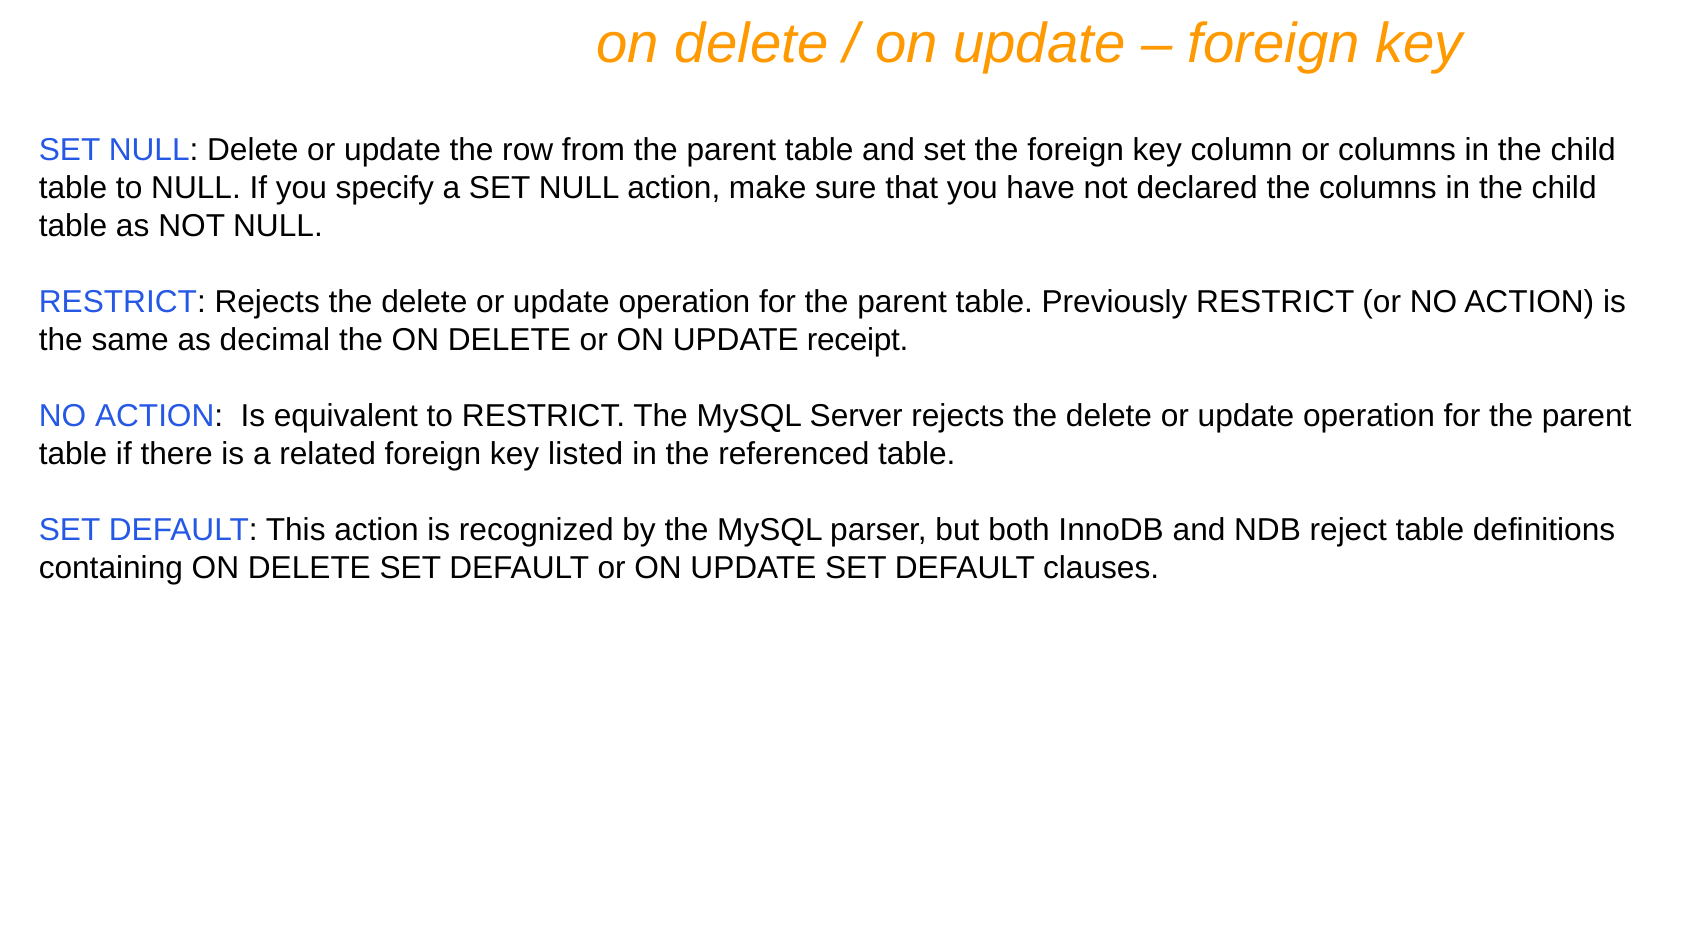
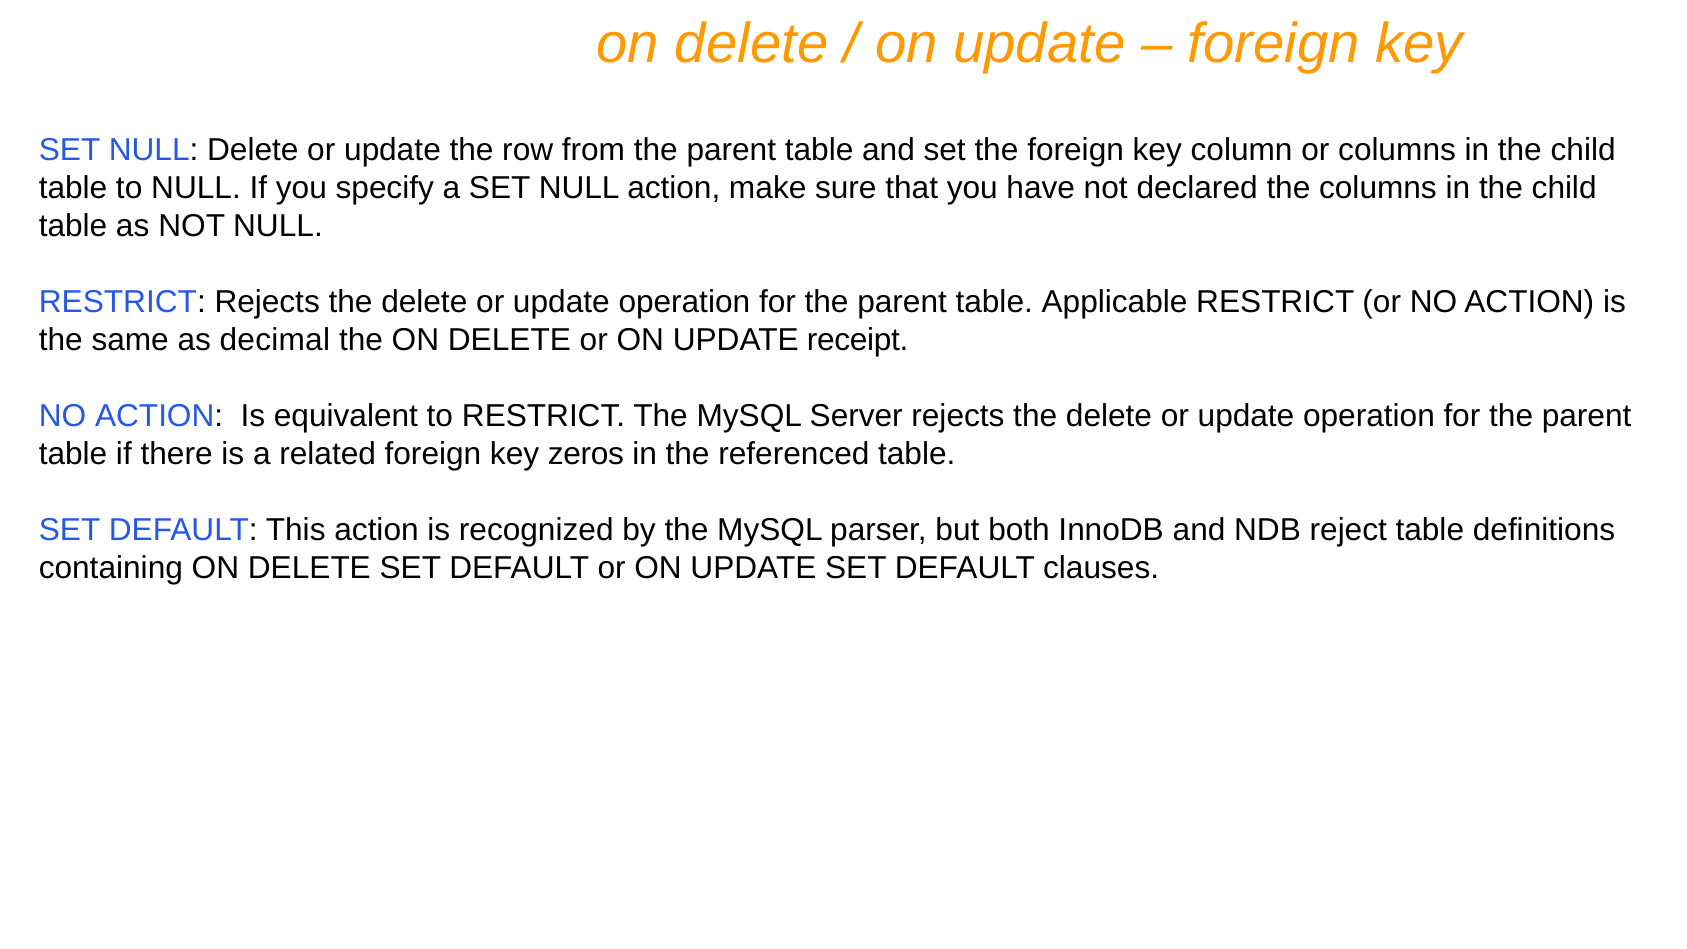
Previously: Previously -> Applicable (1115, 302)
listed: listed -> zeros (586, 454)
